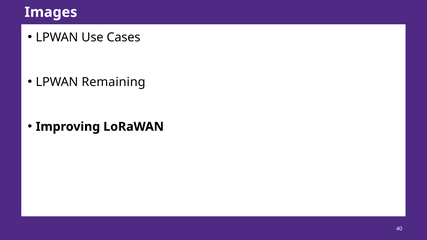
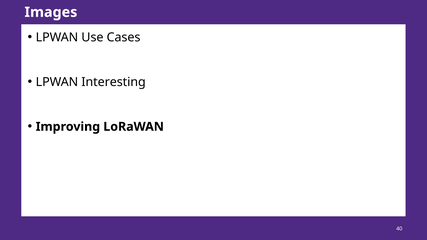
Remaining: Remaining -> Interesting (114, 82)
